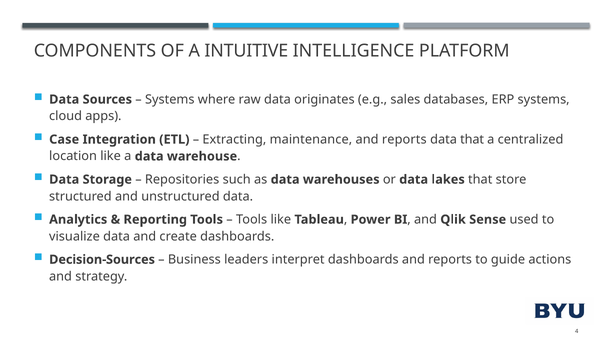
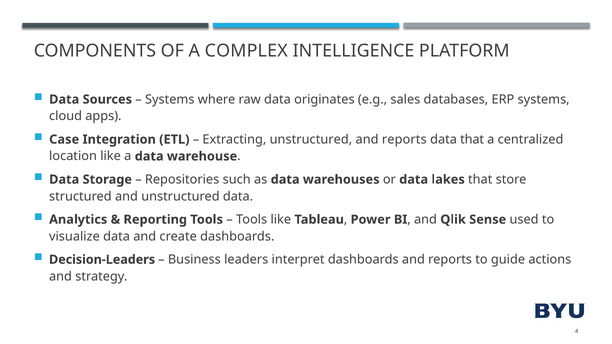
INTUITIVE: INTUITIVE -> COMPLEX (246, 51)
Extracting maintenance: maintenance -> unstructured (311, 140)
Decision-Sources: Decision-Sources -> Decision-Leaders (102, 260)
